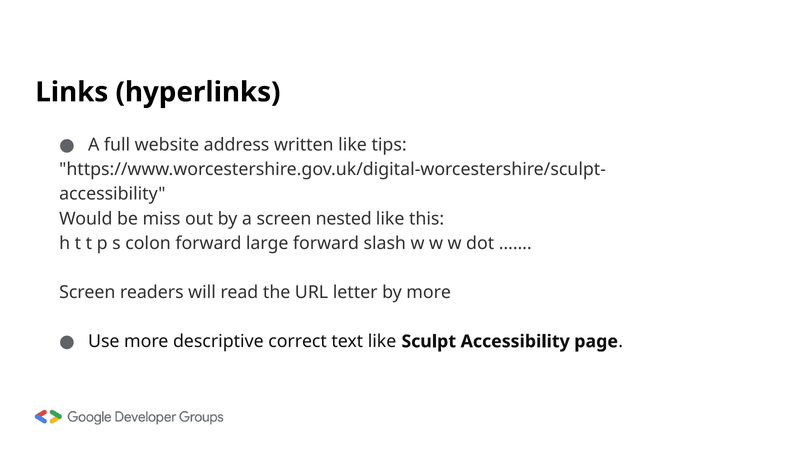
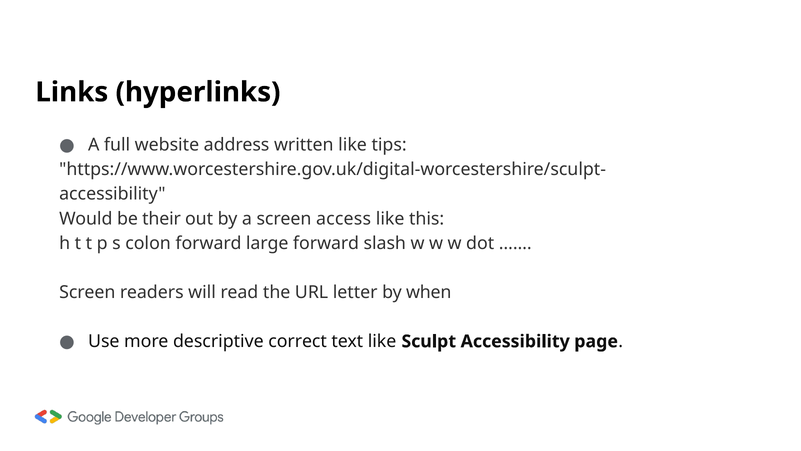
miss: miss -> their (162, 218)
nested: nested -> access (344, 218)
by more: more -> when (429, 292)
